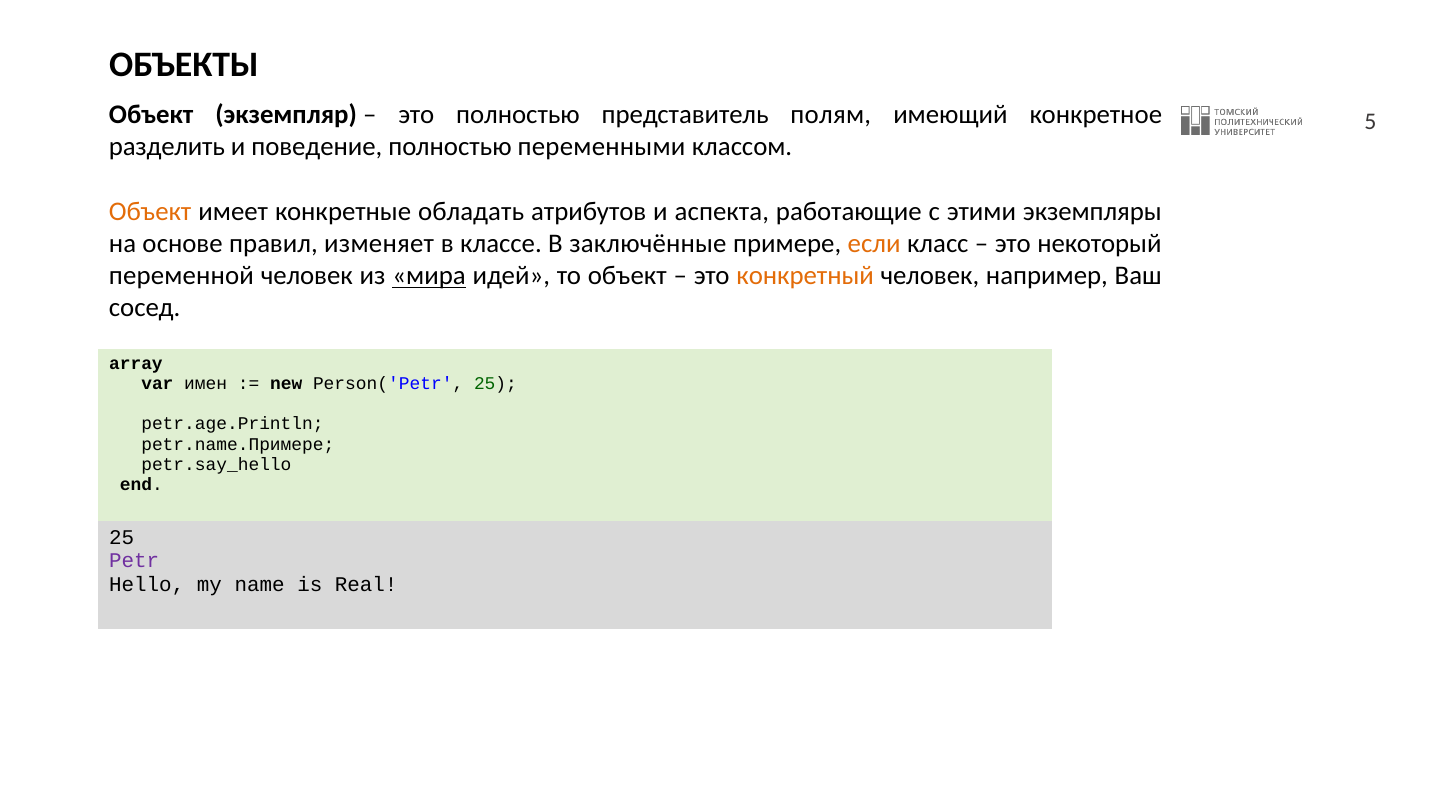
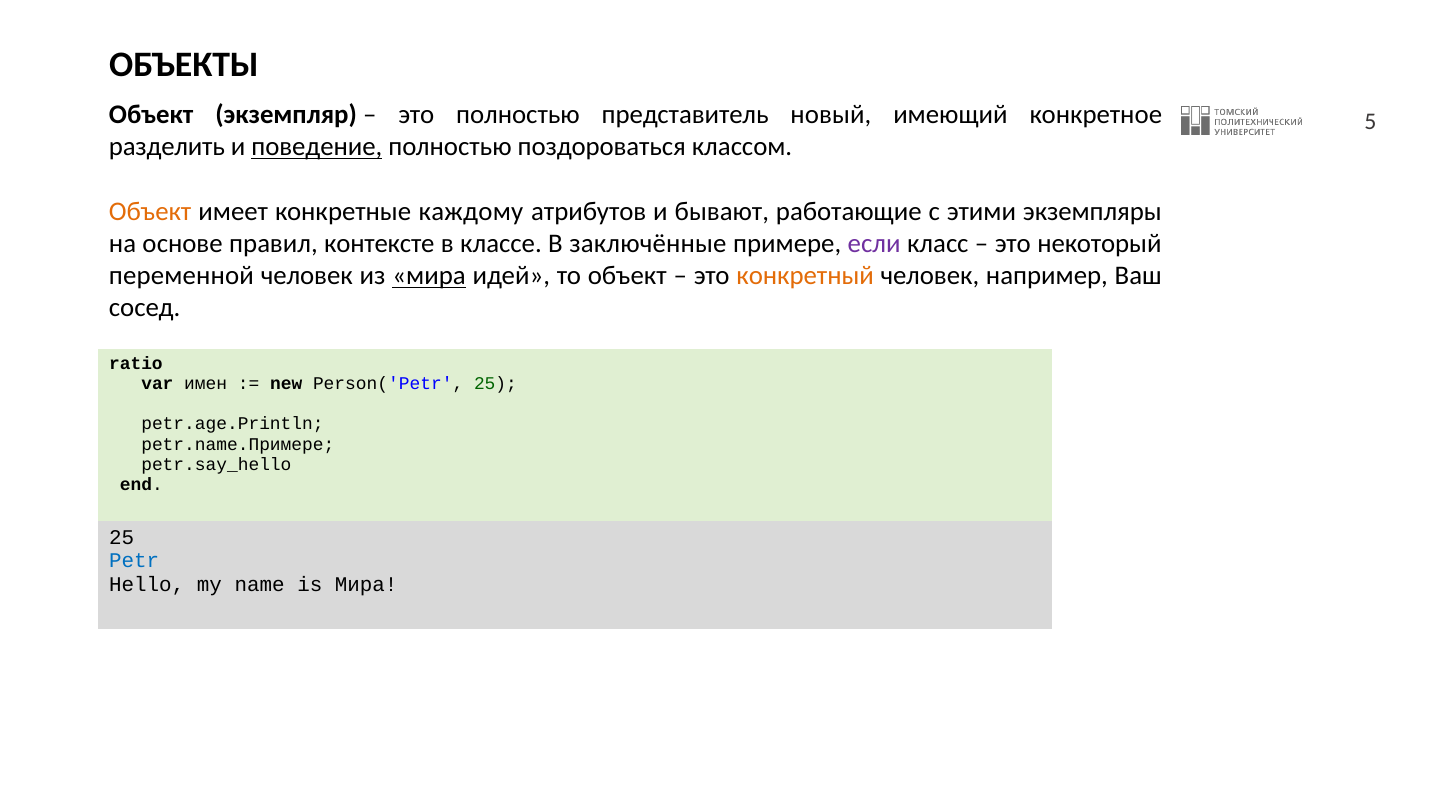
полям: полям -> новый (831, 115)
поведение underline: none -> present (317, 147)
переменными: переменными -> поздороваться (602, 147)
обладать: обладать -> каждому (471, 211)
аспекта: аспекта -> бывают (722, 211)
изменяет: изменяет -> контексте (379, 244)
если colour: orange -> purple (874, 244)
array: array -> ratio (136, 363)
Petr colour: purple -> blue (134, 561)
is Real: Real -> Мира (366, 585)
